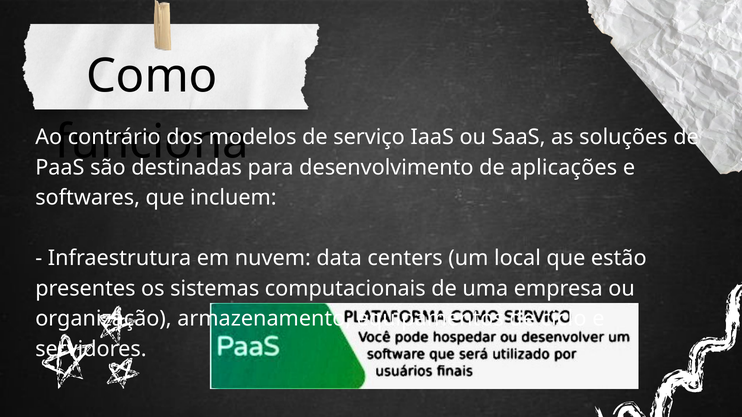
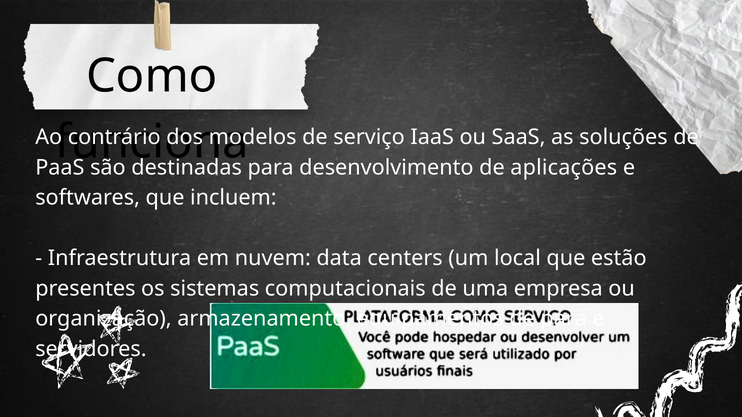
de ciclo: ciclo -> para (564, 319)
